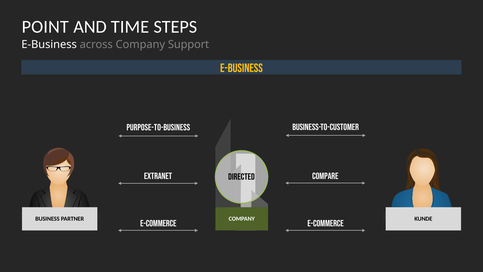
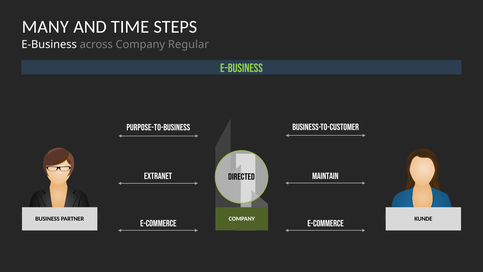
POINT: POINT -> MANY (45, 27)
Support: Support -> Regular (188, 44)
E-business colour: yellow -> light green (241, 68)
compare: compare -> maintain (325, 176)
